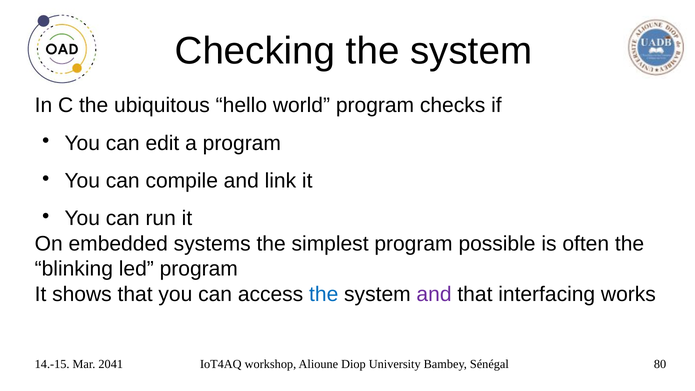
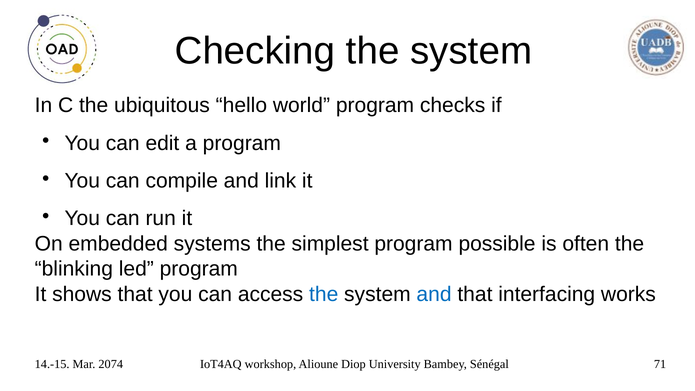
and colour: purple -> blue (434, 294)
2041: 2041 -> 2074 (111, 364)
80: 80 -> 71 (660, 364)
